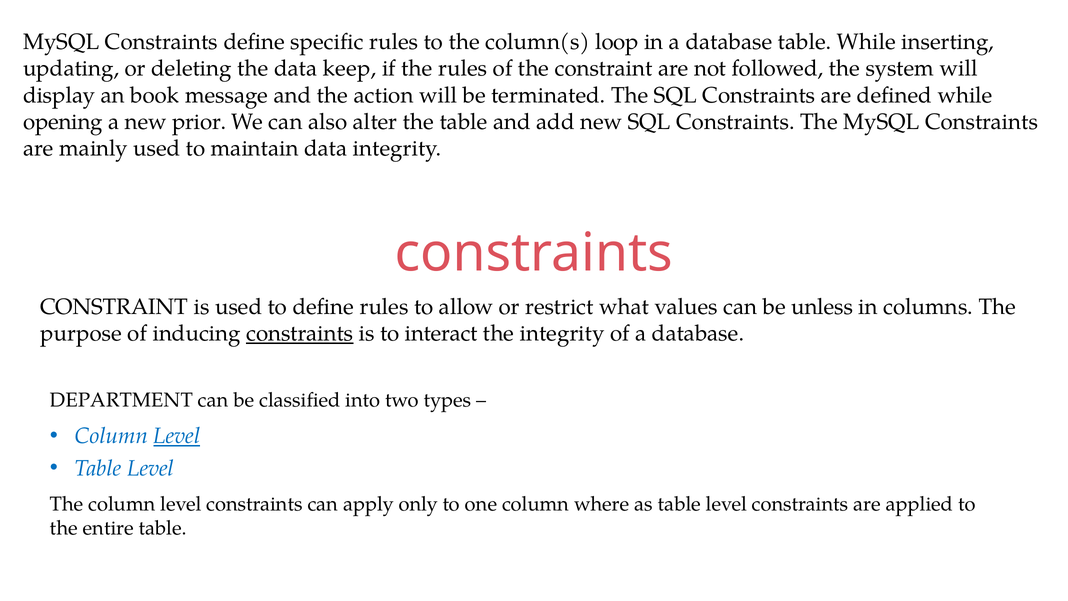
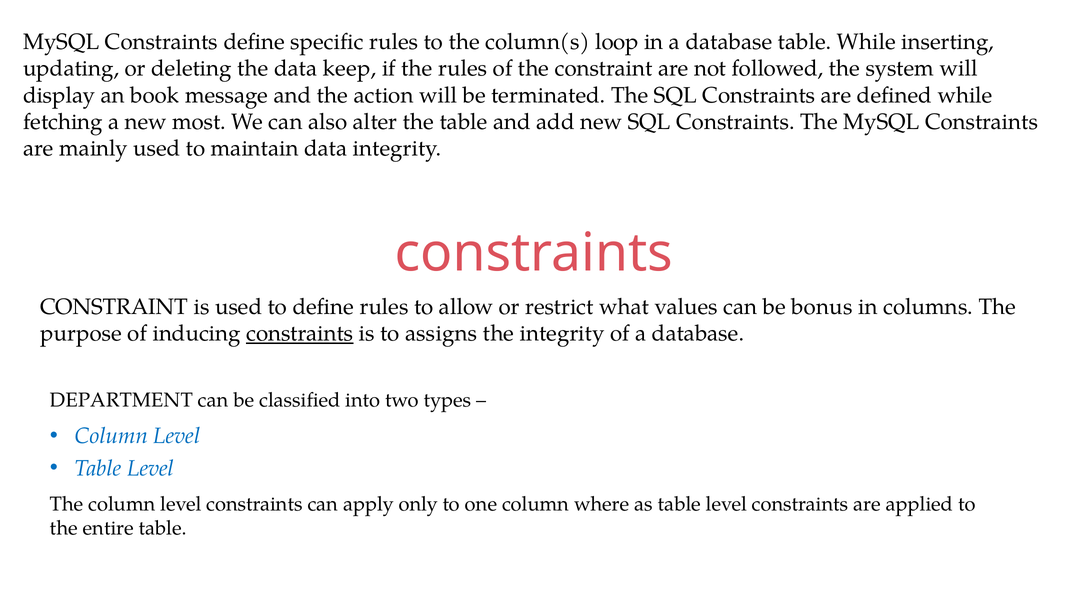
opening: opening -> fetching (63, 122)
prior: prior -> most (199, 122)
unless: unless -> bonus (822, 307)
interact: interact -> assigns (441, 333)
Level underline: present -> none (177, 436)
